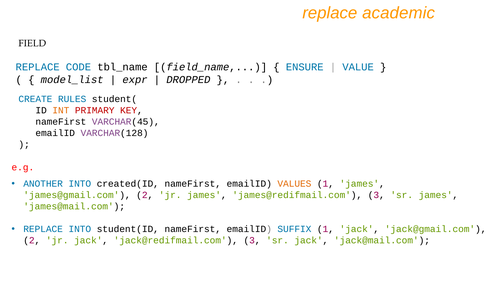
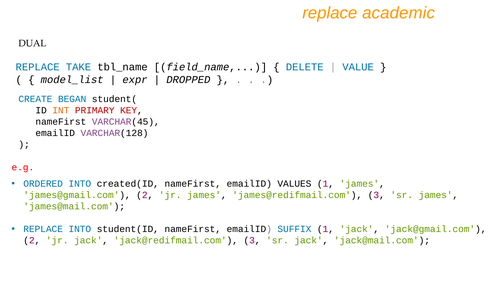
FIELD: FIELD -> DUAL (32, 43)
CODE: CODE -> TAKE (78, 67)
ENSURE: ENSURE -> DELETE (305, 67)
RULES: RULES -> BEGAN (72, 99)
ANOTHER: ANOTHER -> ORDERED (43, 183)
VALUES colour: orange -> black (294, 183)
